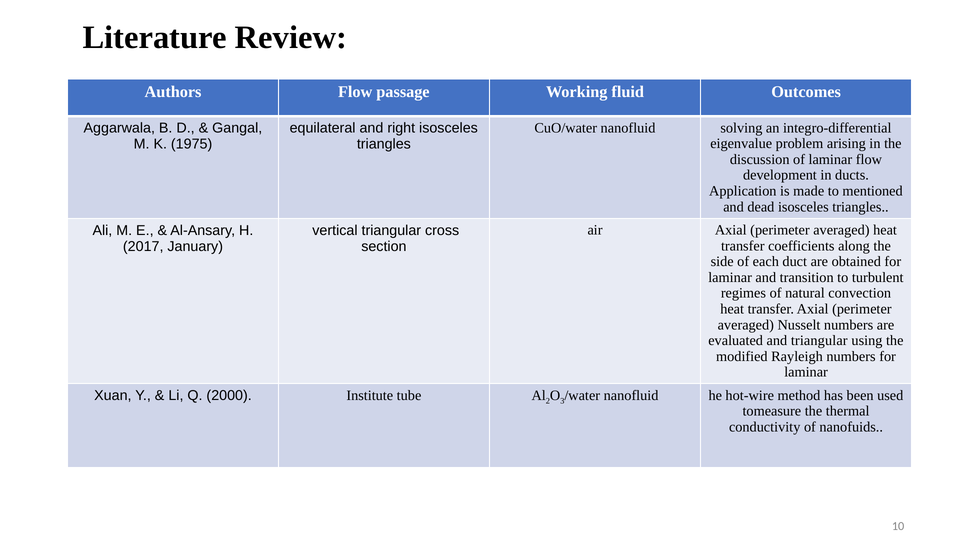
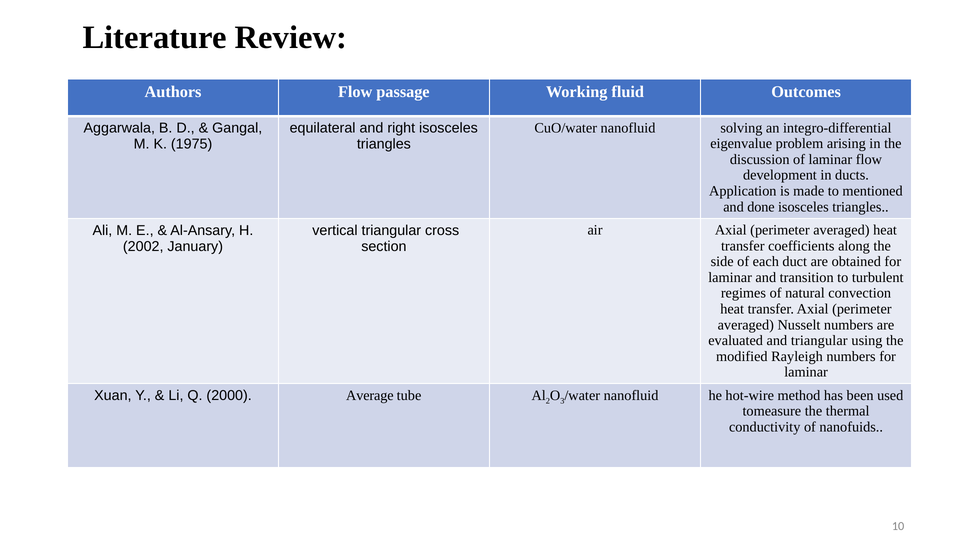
dead: dead -> done (761, 207)
2017: 2017 -> 2002 (143, 246)
Institute: Institute -> Average (370, 395)
